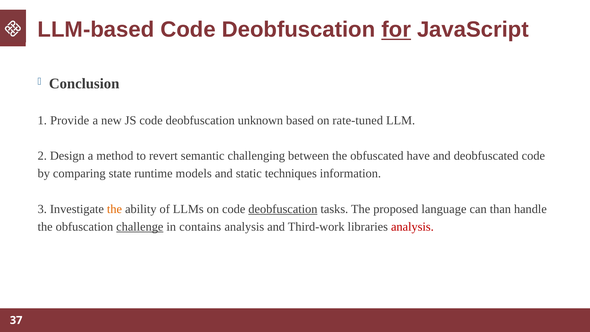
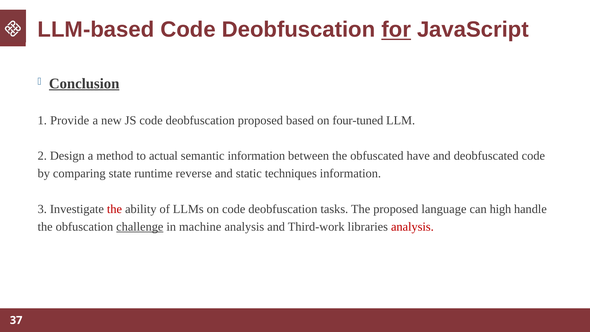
Conclusion underline: none -> present (84, 84)
deobfuscation unknown: unknown -> proposed (260, 120)
rate-tuned: rate-tuned -> four-tuned (358, 120)
revert: revert -> actual (163, 156)
semantic challenging: challenging -> information (256, 156)
models: models -> reverse (194, 173)
the colour: orange -> red (114, 209)
deobfuscation underline: present -> none (283, 209)
than: than -> high (500, 209)
contains: contains -> machine (200, 227)
